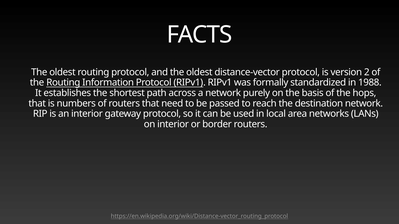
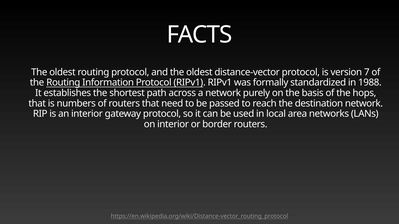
2: 2 -> 7 (367, 72)
